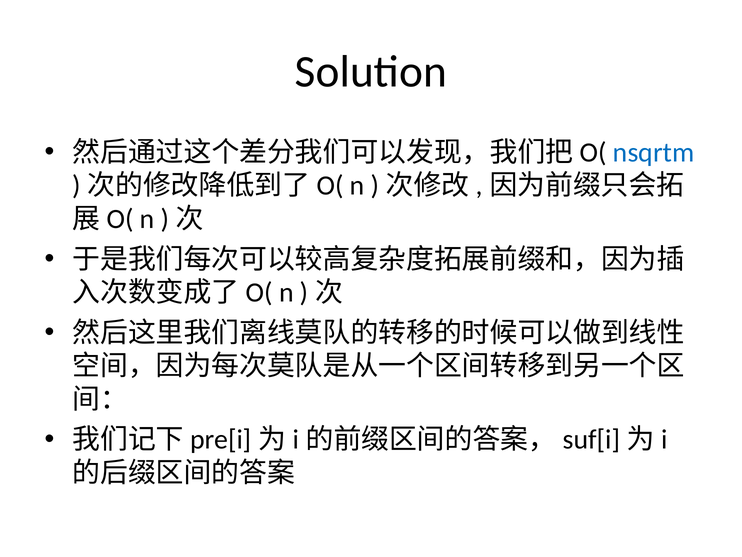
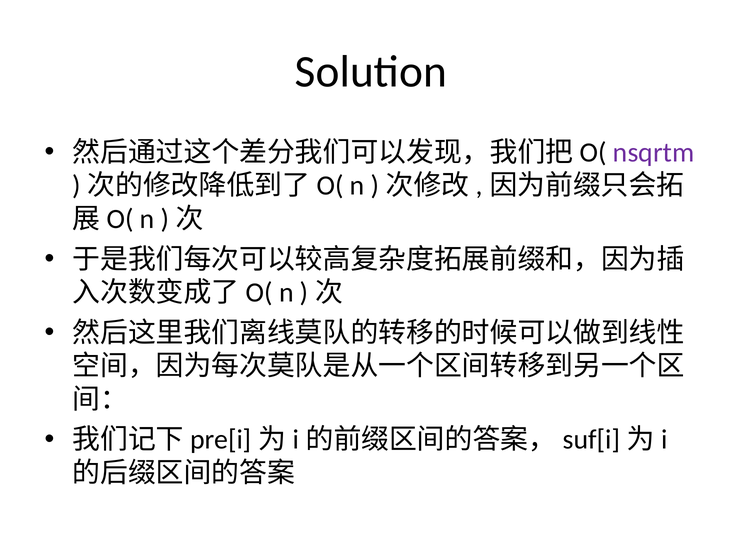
nsqrtm colour: blue -> purple (654, 152)
